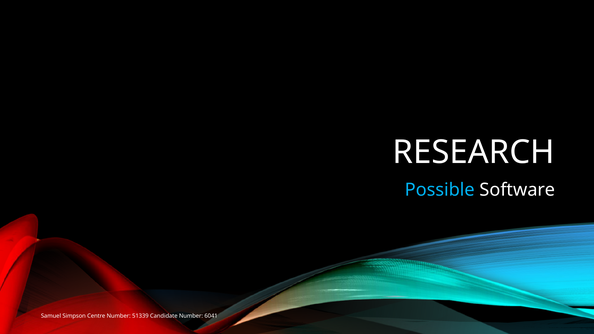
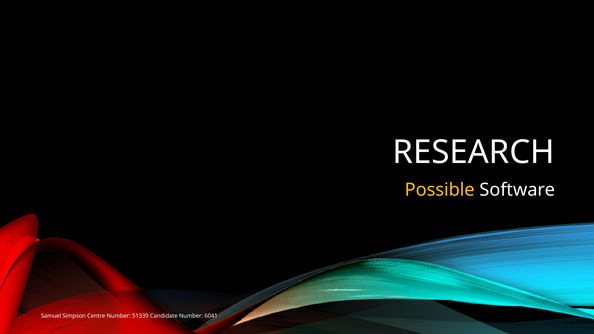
Possible colour: light blue -> yellow (440, 190)
